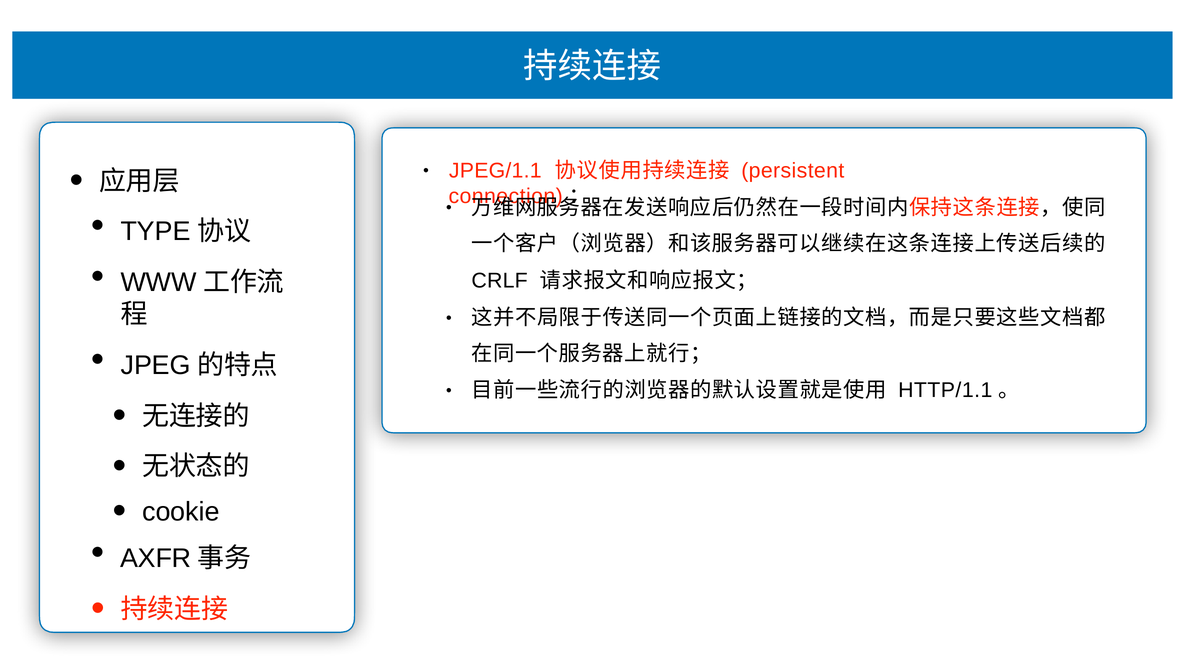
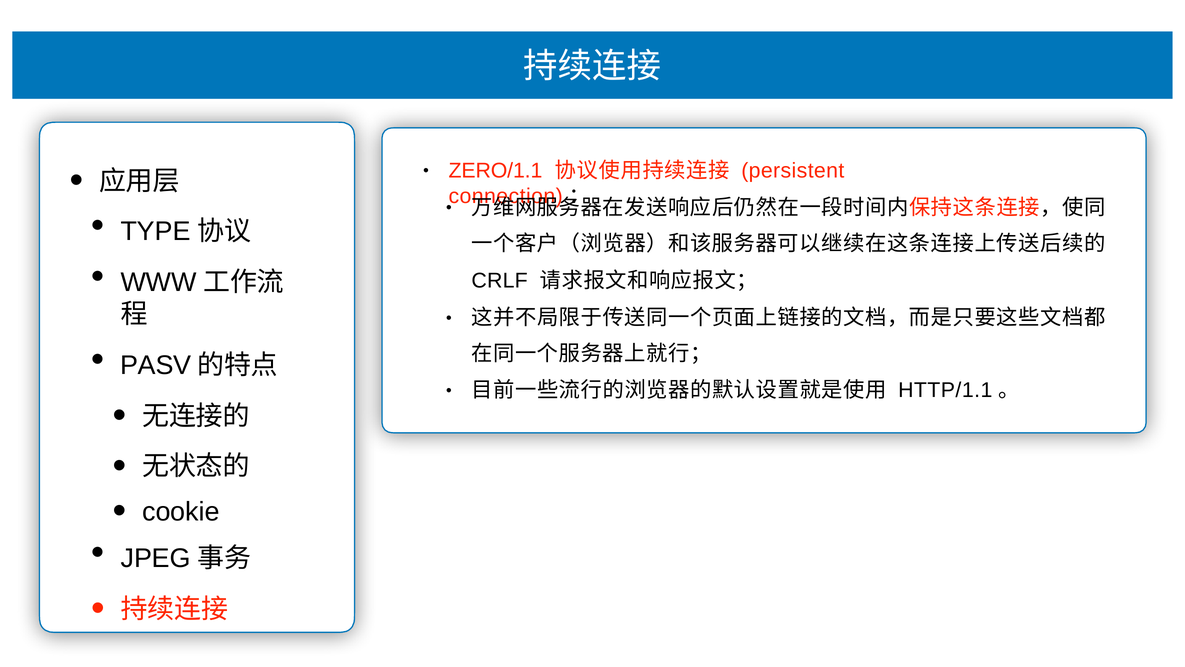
JPEG/1.1: JPEG/1.1 -> ZERO/1.1 (495, 170)
JPEG: JPEG -> PASV (156, 365)
AXFR: AXFR -> JPEG (156, 558)
